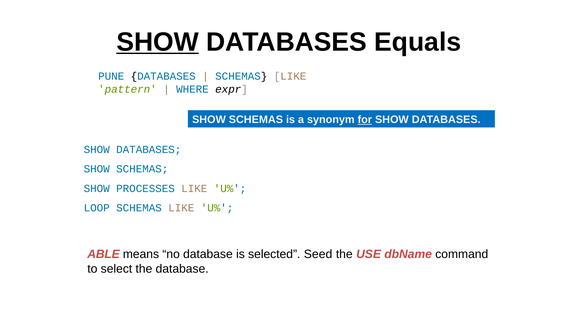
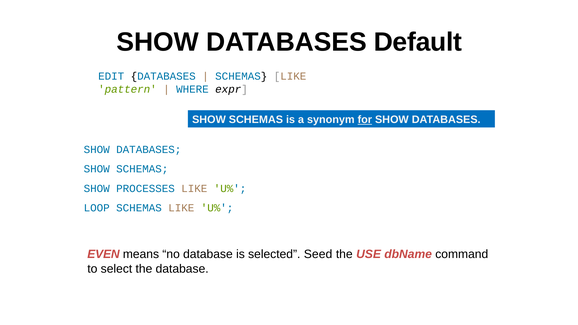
SHOW underline: present -> none (158, 42)
Equals: Equals -> Default (418, 42)
PUNE: PUNE -> EDIT (111, 76)
ABLE: ABLE -> EVEN (103, 254)
